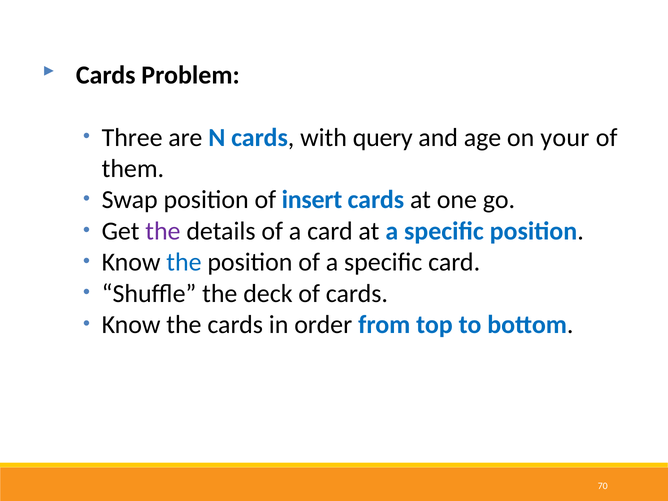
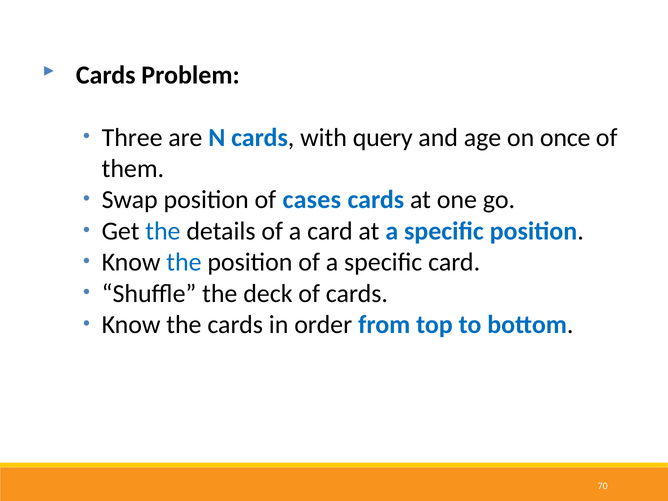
your: your -> once (565, 137)
insert: insert -> cases (312, 200)
the colour: purple -> blue (163, 231)
